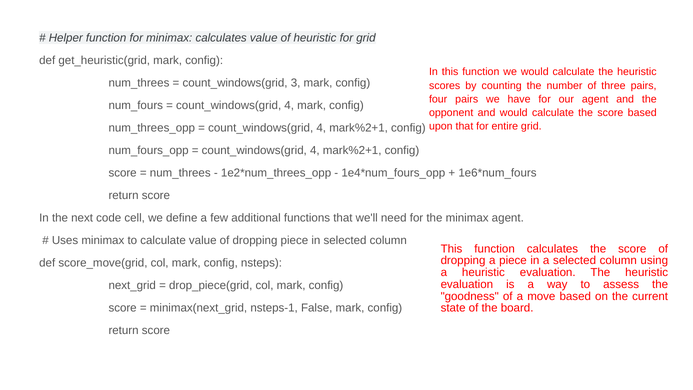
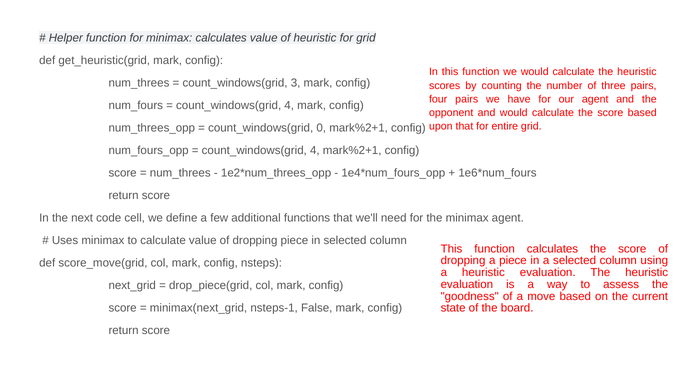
4: 4 -> 0 (321, 128)
